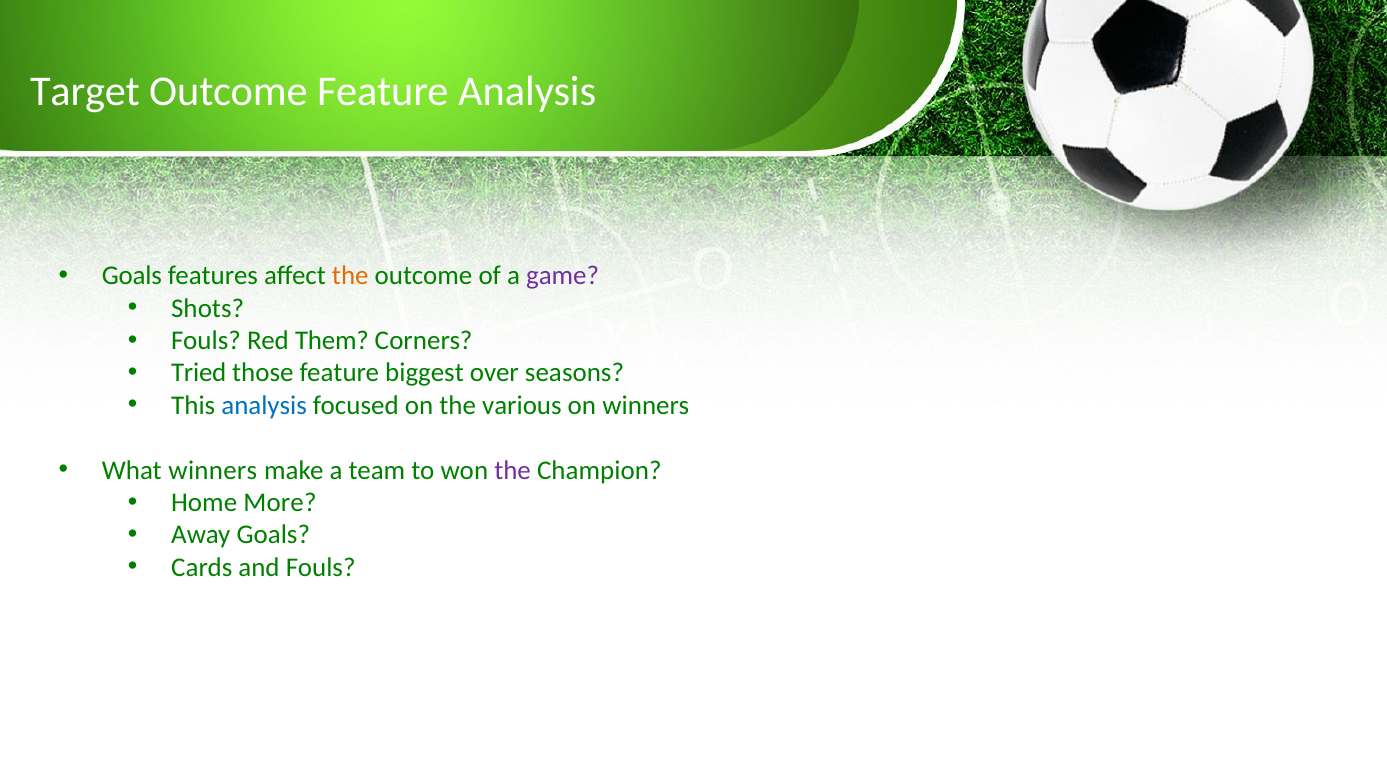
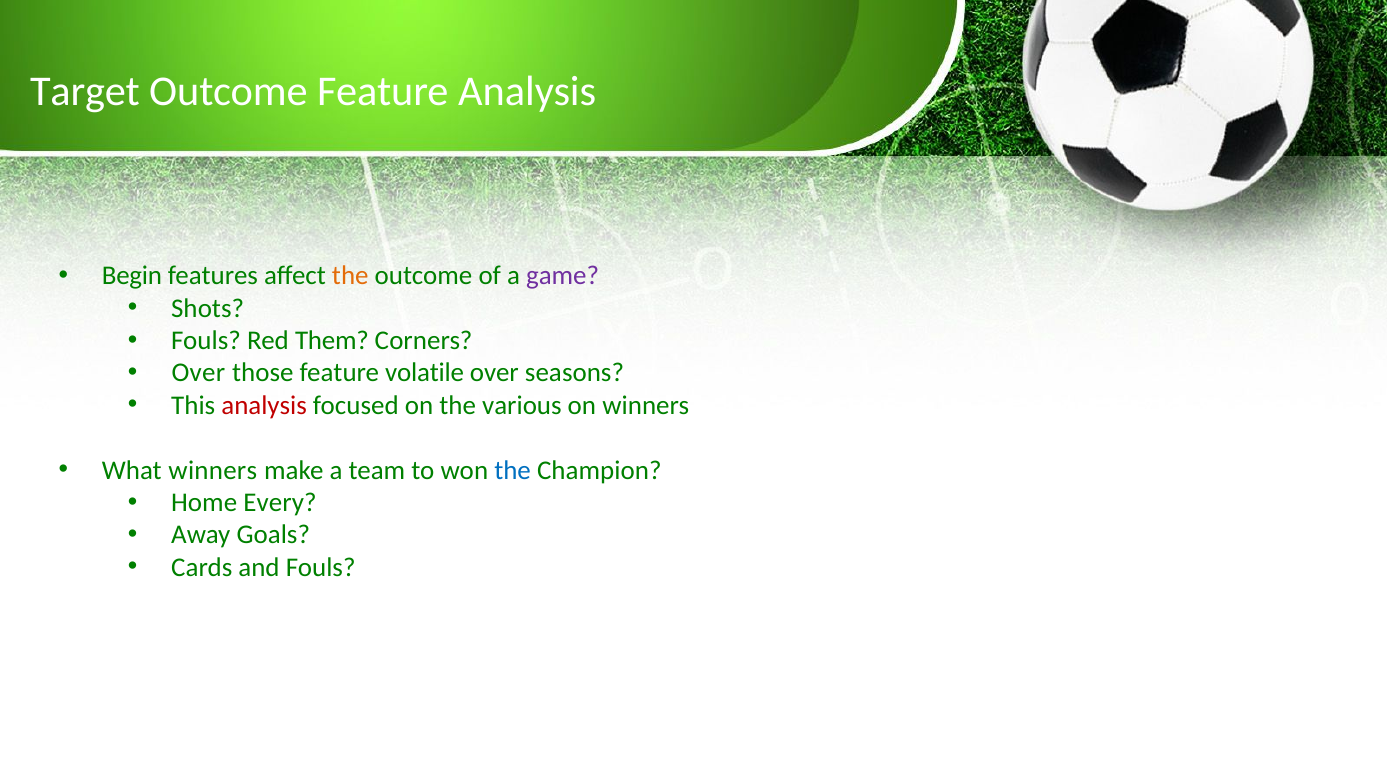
Goals: Goals -> Begin (132, 276)
Tried: Tried -> Over (198, 373)
biggest: biggest -> volatile (425, 373)
analysis colour: blue -> red (264, 406)
the colour: purple -> blue (513, 470)
More: More -> Every (280, 503)
